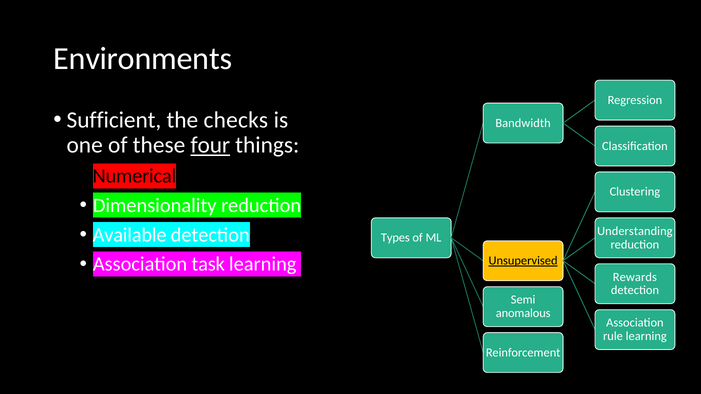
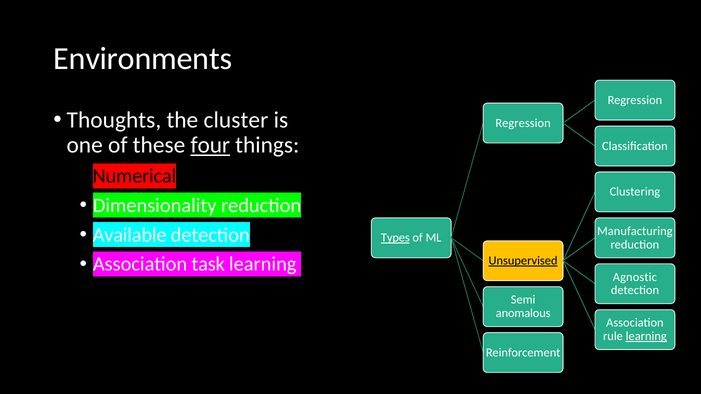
Sufficient: Sufficient -> Thoughts (114, 120)
checks: checks -> cluster (236, 120)
Bandwidth: Bandwidth -> Regression (523, 123)
Understanding: Understanding -> Manufacturing (635, 231)
Types underline: none -> present (395, 238)
Rewards: Rewards -> Agnostic (635, 277)
learning underline: none -> present (646, 336)
